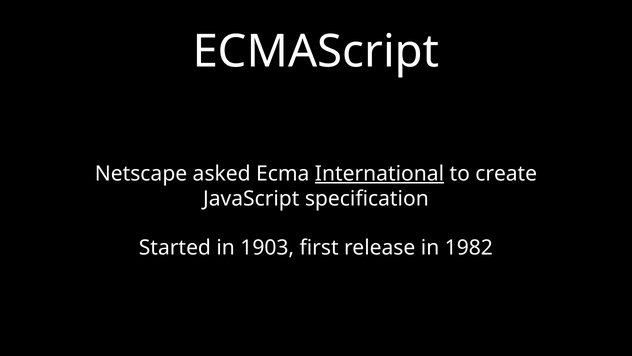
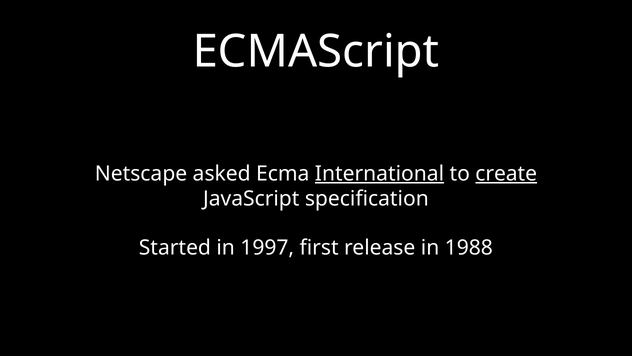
create underline: none -> present (506, 173)
1903: 1903 -> 1997 (267, 248)
1982: 1982 -> 1988 (469, 248)
